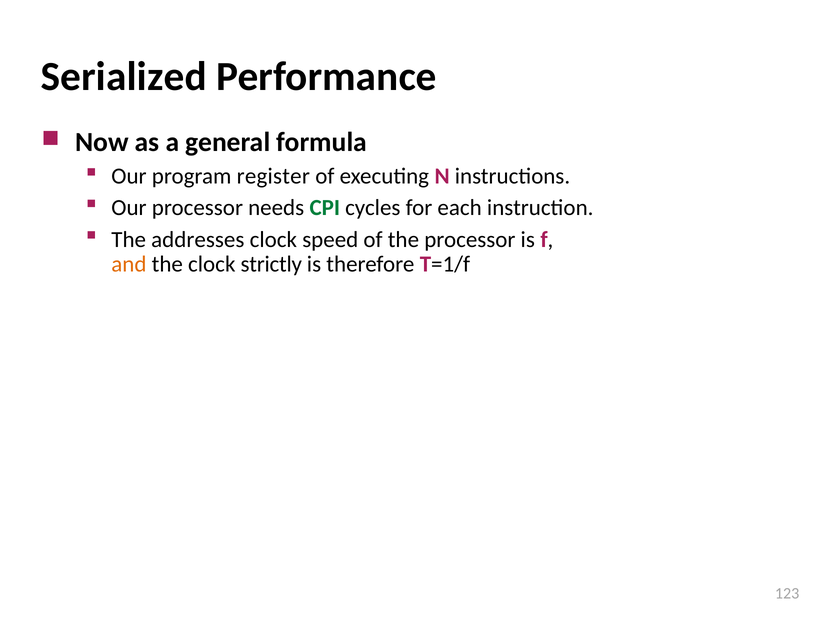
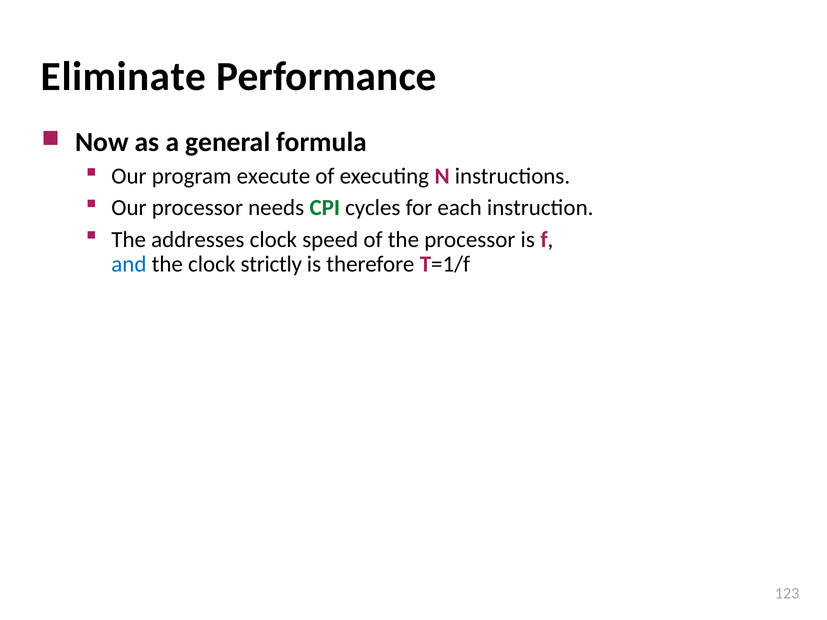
Serialized: Serialized -> Eliminate (124, 77)
register: register -> execute (273, 176)
and colour: orange -> blue (129, 265)
